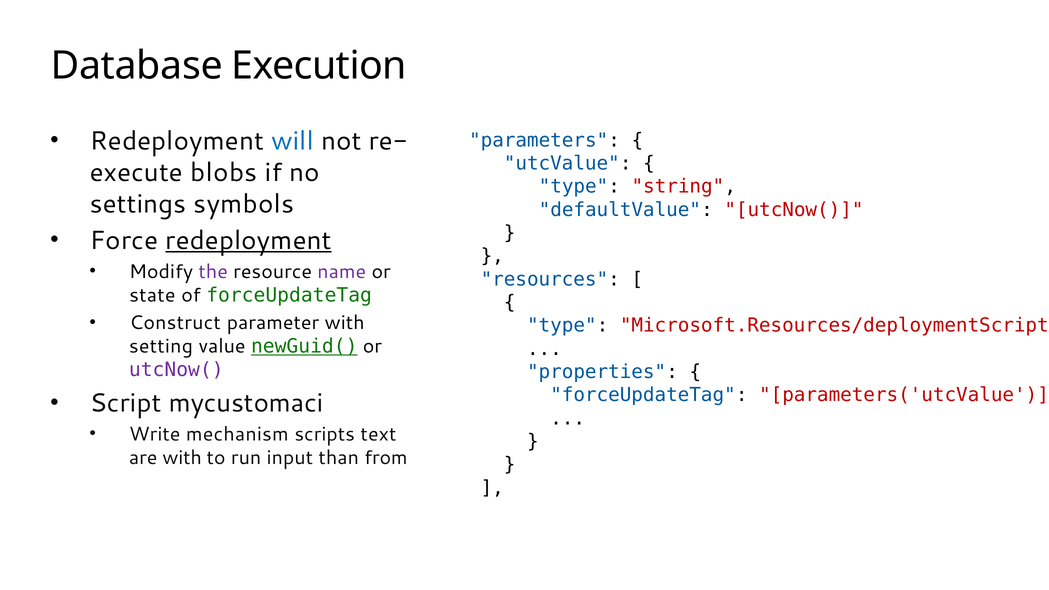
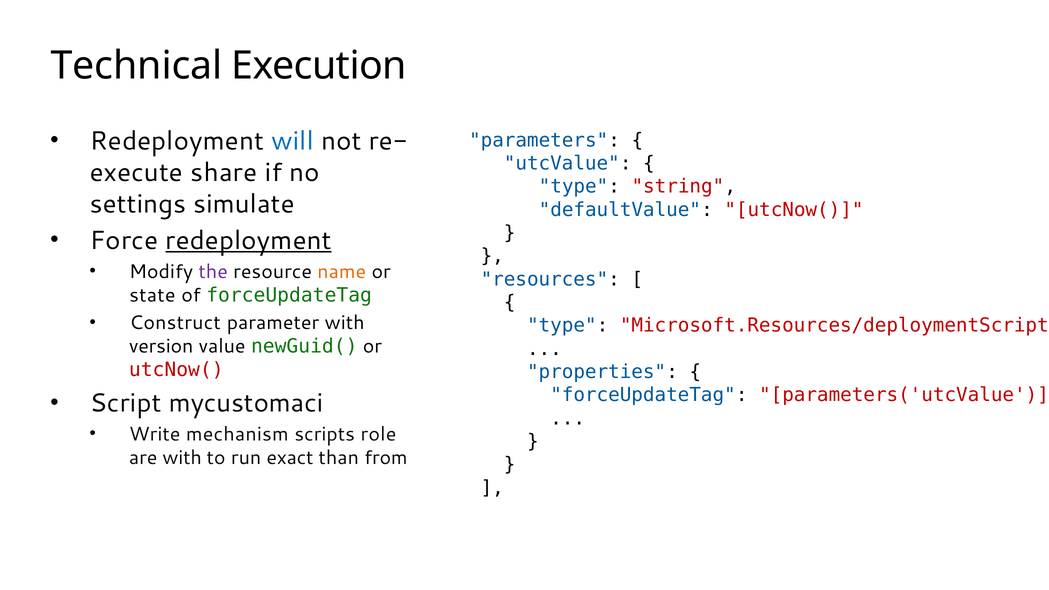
Database: Database -> Technical (137, 66)
blobs: blobs -> share (224, 173)
symbols: symbols -> simulate (244, 204)
name colour: purple -> orange (342, 272)
setting: setting -> version (161, 346)
newGuid( underline: present -> none (304, 346)
utcNow( colour: purple -> red (176, 370)
text: text -> role (378, 434)
input: input -> exact (290, 458)
